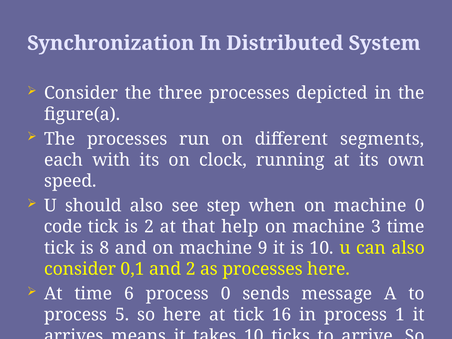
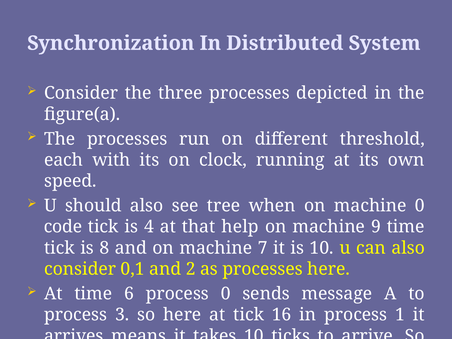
segments: segments -> threshold (382, 139)
step: step -> tree (224, 206)
is 2: 2 -> 4 (149, 227)
3: 3 -> 9 (376, 227)
9: 9 -> 7 (263, 248)
5: 5 -> 3 (122, 315)
